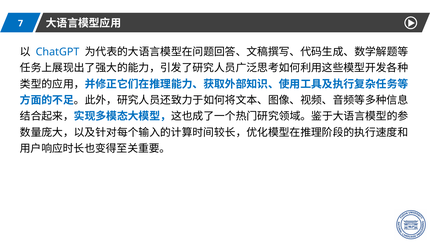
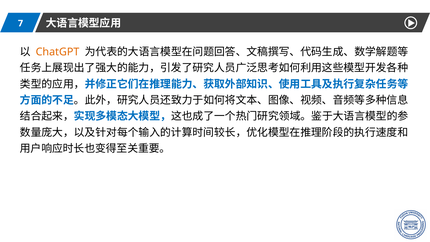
ChatGPT colour: blue -> orange (58, 52)
